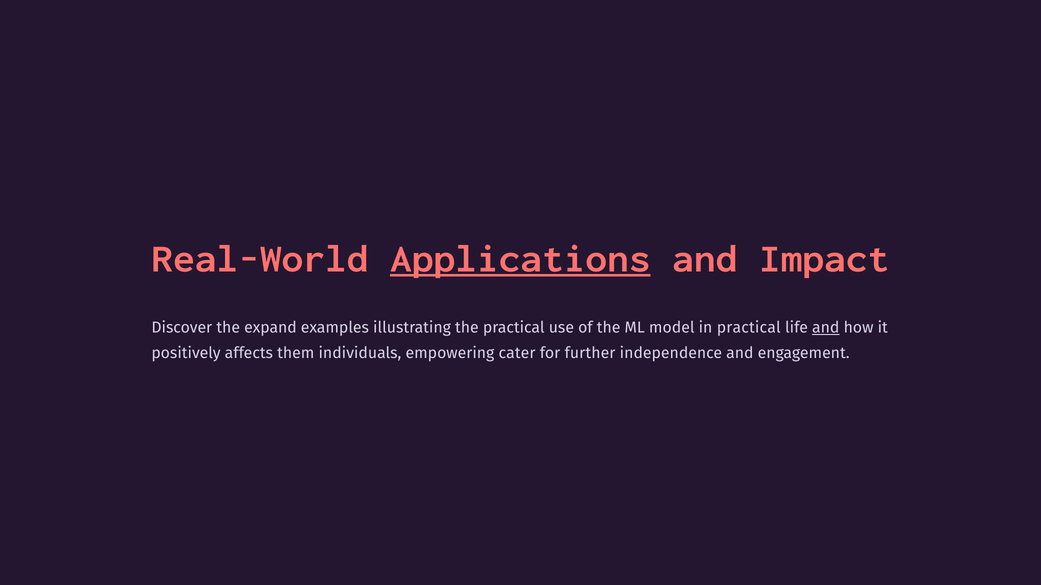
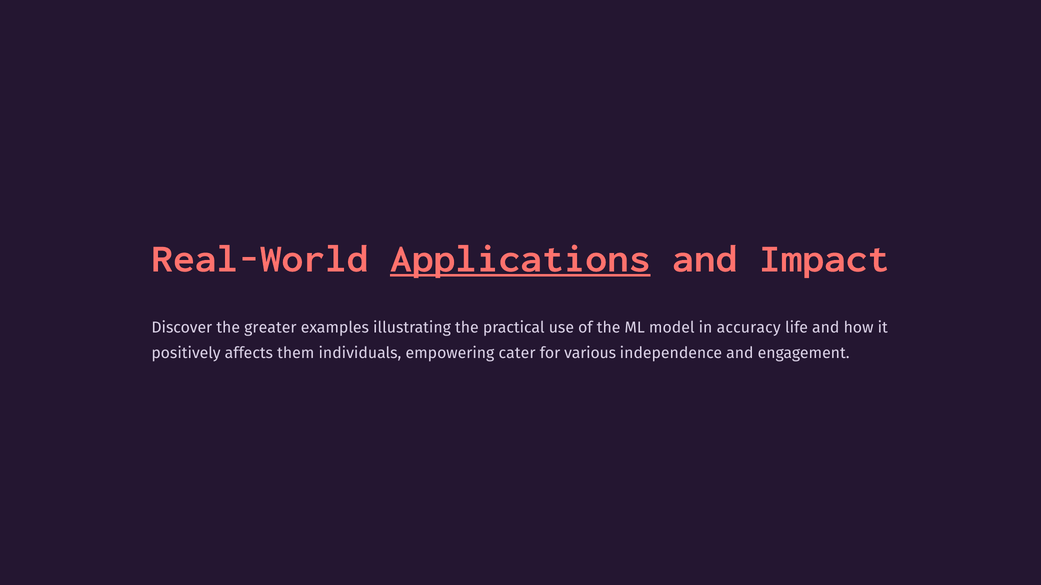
expand: expand -> greater (270, 328)
in practical: practical -> accuracy (749, 328)
and underline: present -> none (826, 328)
further: further -> various (590, 353)
